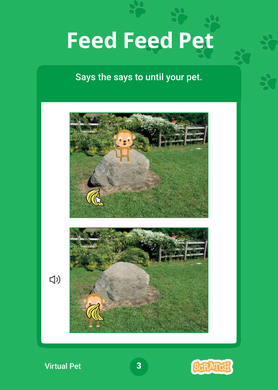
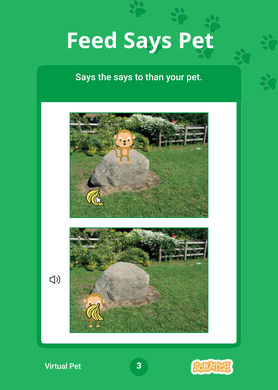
Feed Feed: Feed -> Says (148, 41)
until: until -> than (155, 77)
